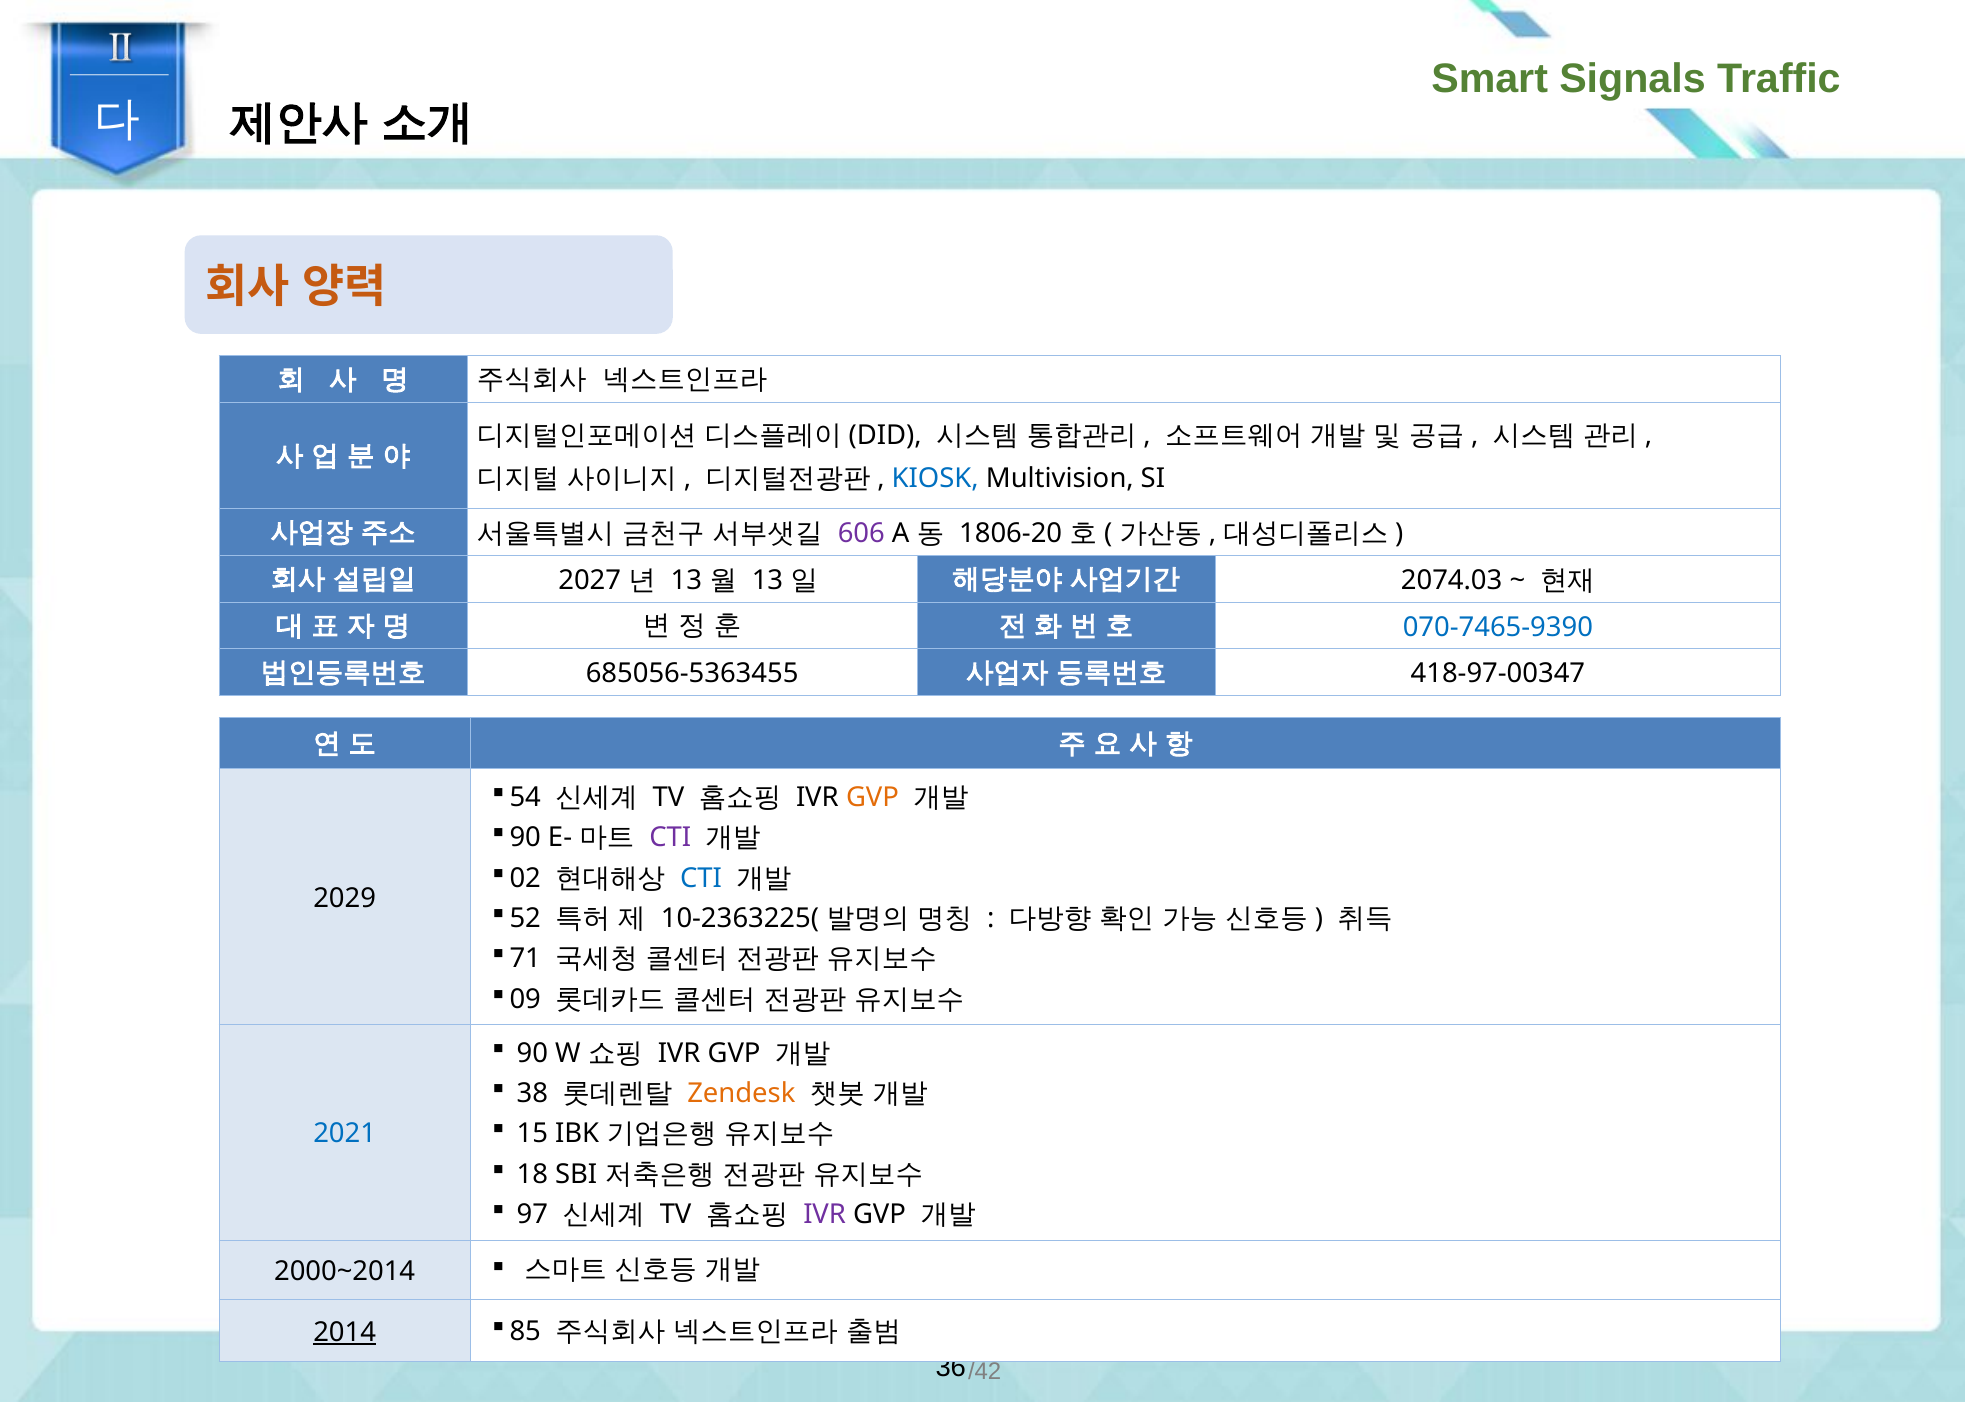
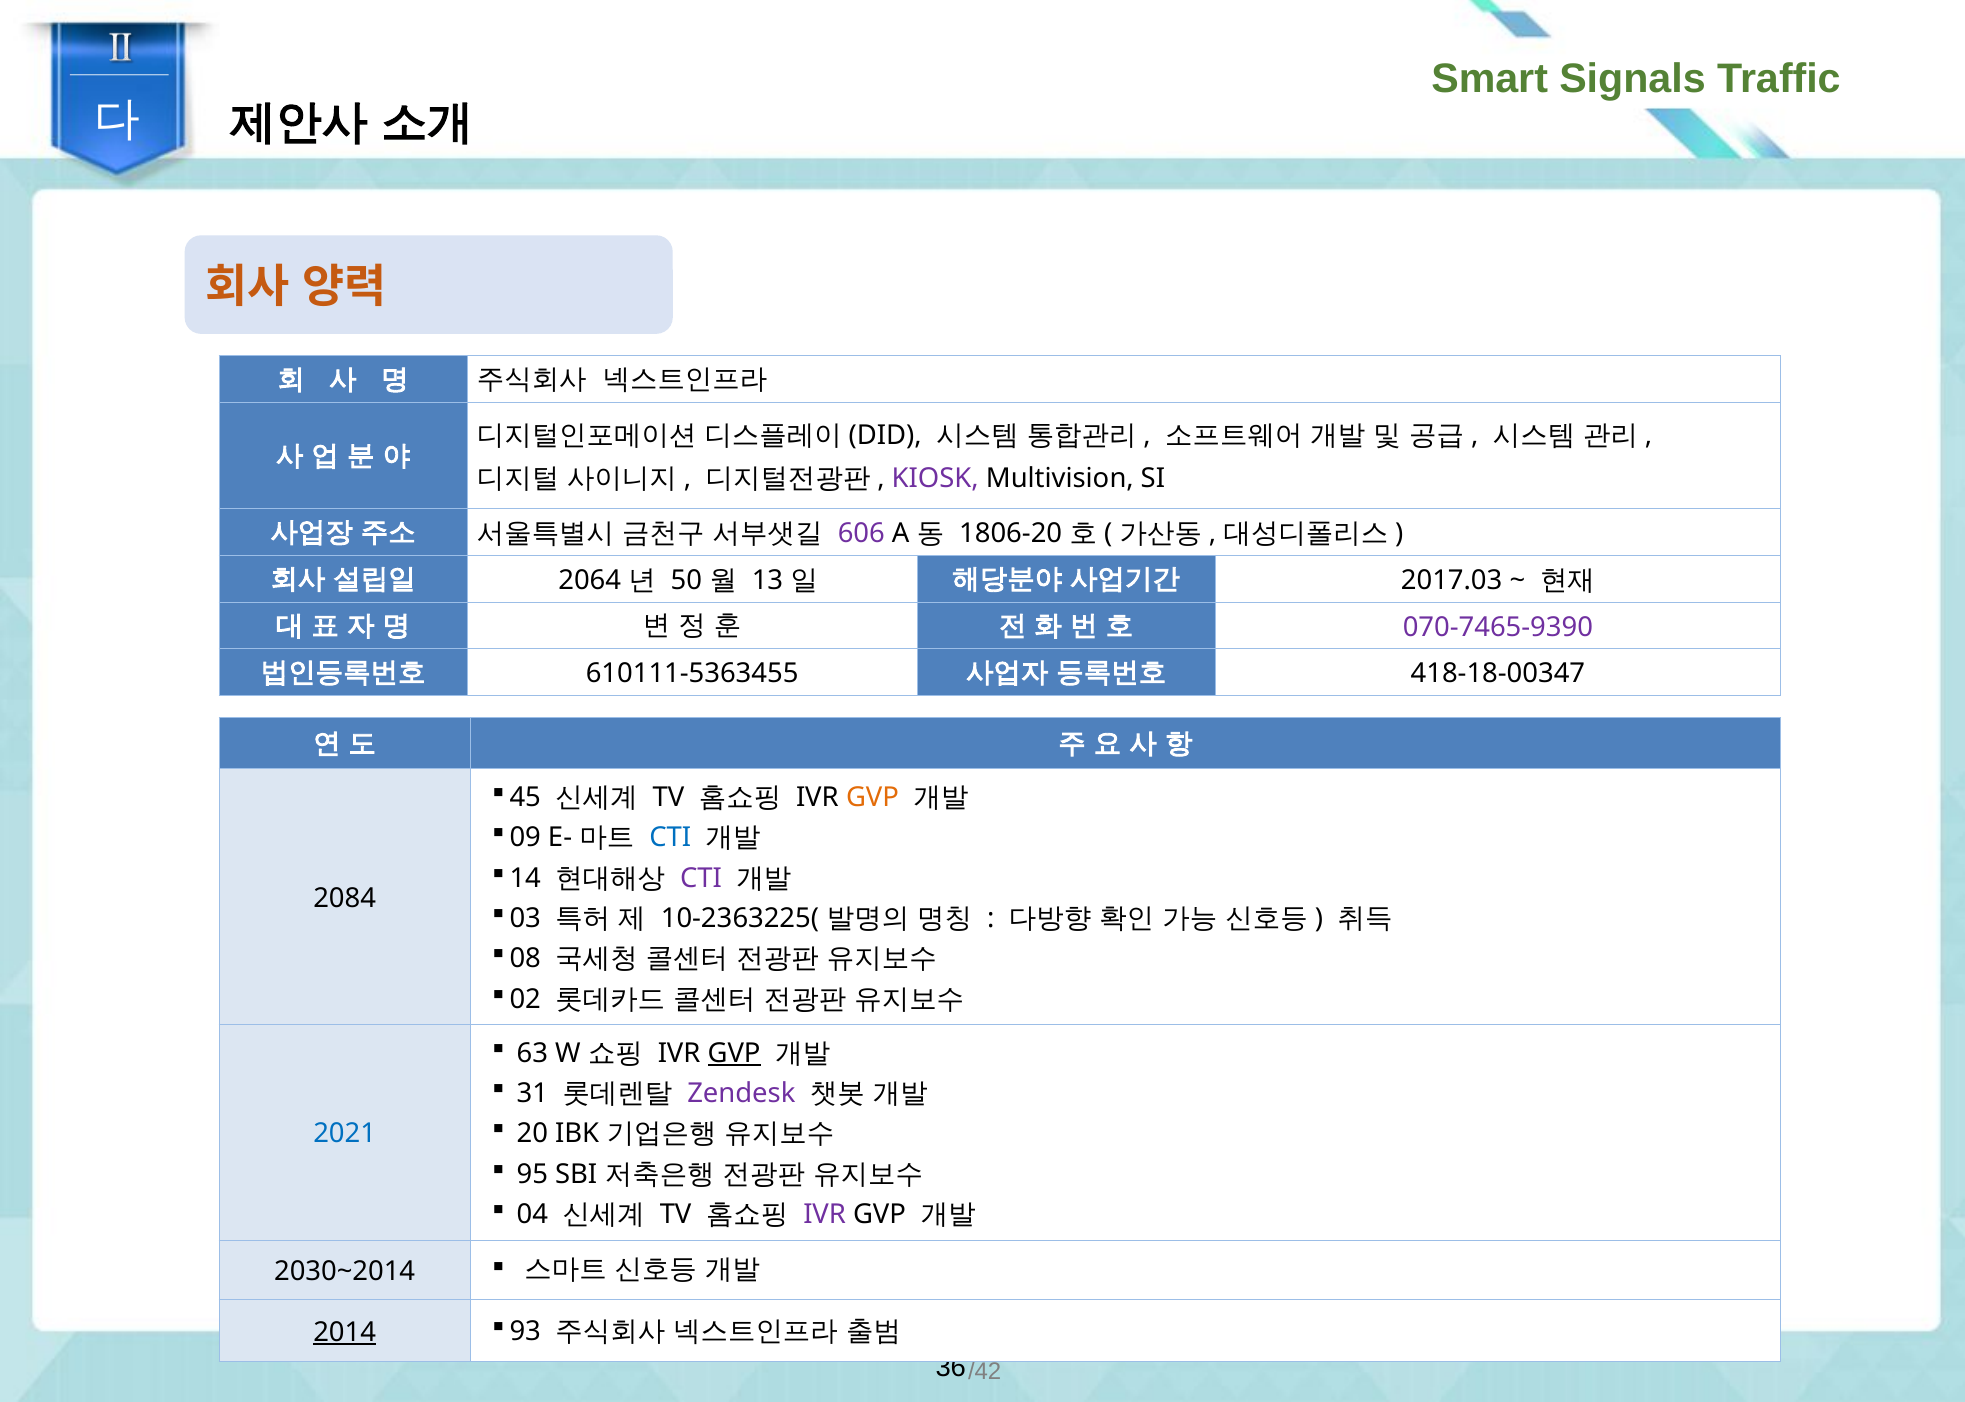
KIOSK colour: blue -> purple (935, 479)
2027: 2027 -> 2064 (590, 580)
13: 13 -> 50 (686, 580)
2074.03: 2074.03 -> 2017.03 (1452, 580)
070-7465-9390 colour: blue -> purple (1498, 627)
685056-5363455: 685056-5363455 -> 610111-5363455 (692, 674)
418-97-00347: 418-97-00347 -> 418-18-00347 (1498, 674)
54: 54 -> 45 (525, 797)
90: 90 -> 09 (525, 838)
CTI colour: purple -> blue (670, 838)
02: 02 -> 14 (525, 878)
CTI colour: blue -> purple (701, 878)
2029: 2029 -> 2084 (345, 898)
52: 52 -> 03 (525, 918)
71: 71 -> 08 (525, 959)
09: 09 -> 02 (525, 999)
90: 90 -> 63 (532, 1053)
GVP underline: none -> present (734, 1053)
38: 38 -> 31 (532, 1093)
Zendesk colour: orange -> purple (741, 1093)
15: 15 -> 20 (532, 1134)
18: 18 -> 95 (532, 1174)
97: 97 -> 04 (532, 1215)
2000~2014: 2000~2014 -> 2030~2014 (345, 1272)
85: 85 -> 93 (525, 1332)
